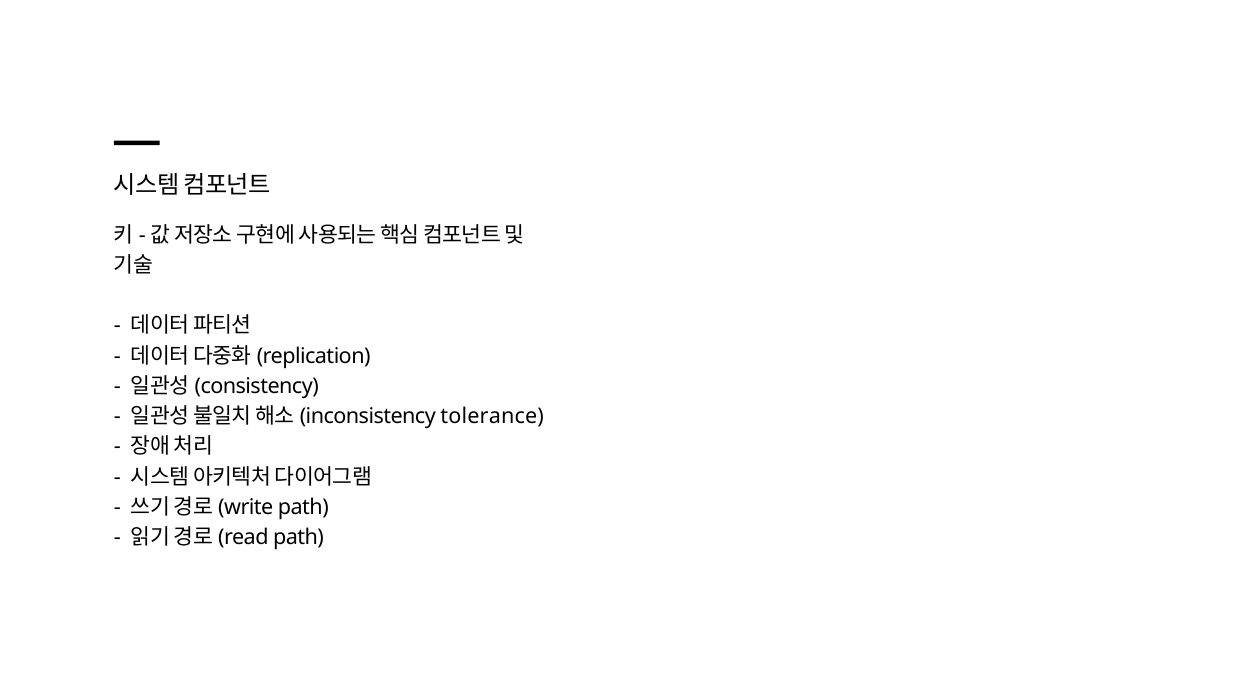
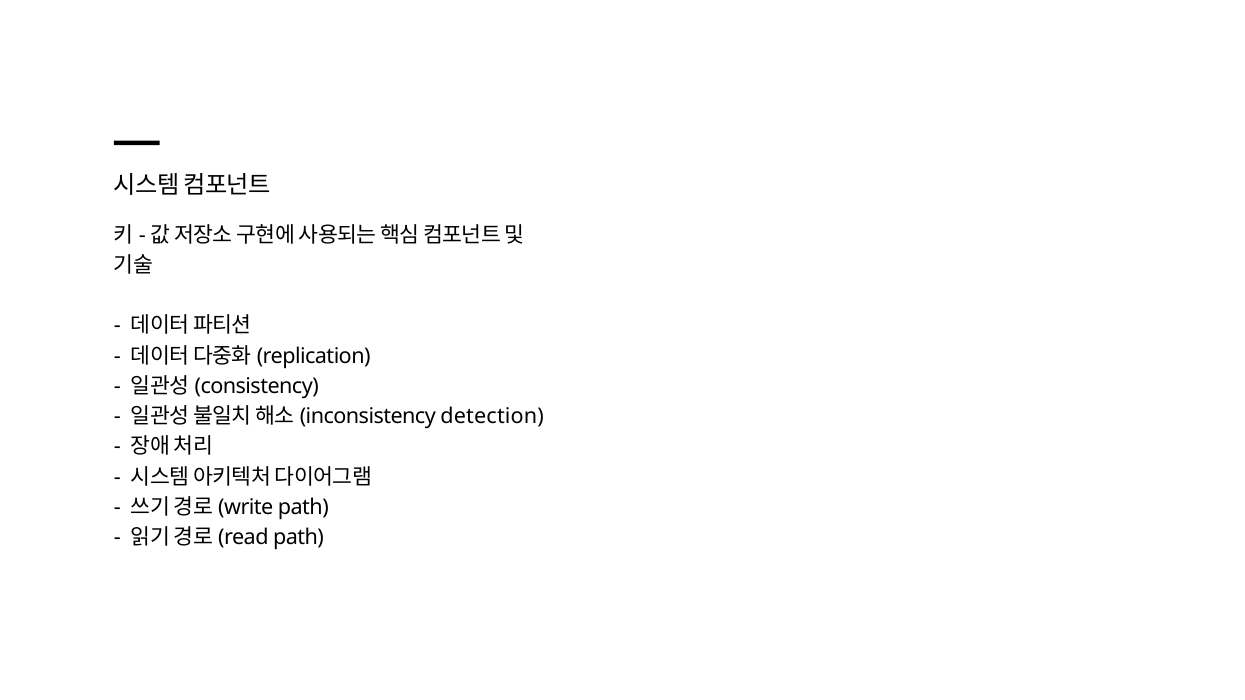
tolerance: tolerance -> detection (492, 417)
